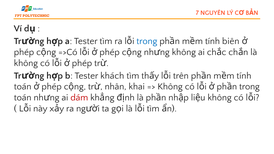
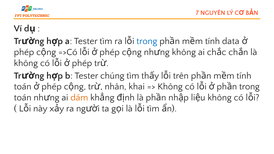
biên: biên -> data (231, 41)
khách: khách -> chúng (112, 76)
dám colour: red -> orange (79, 98)
